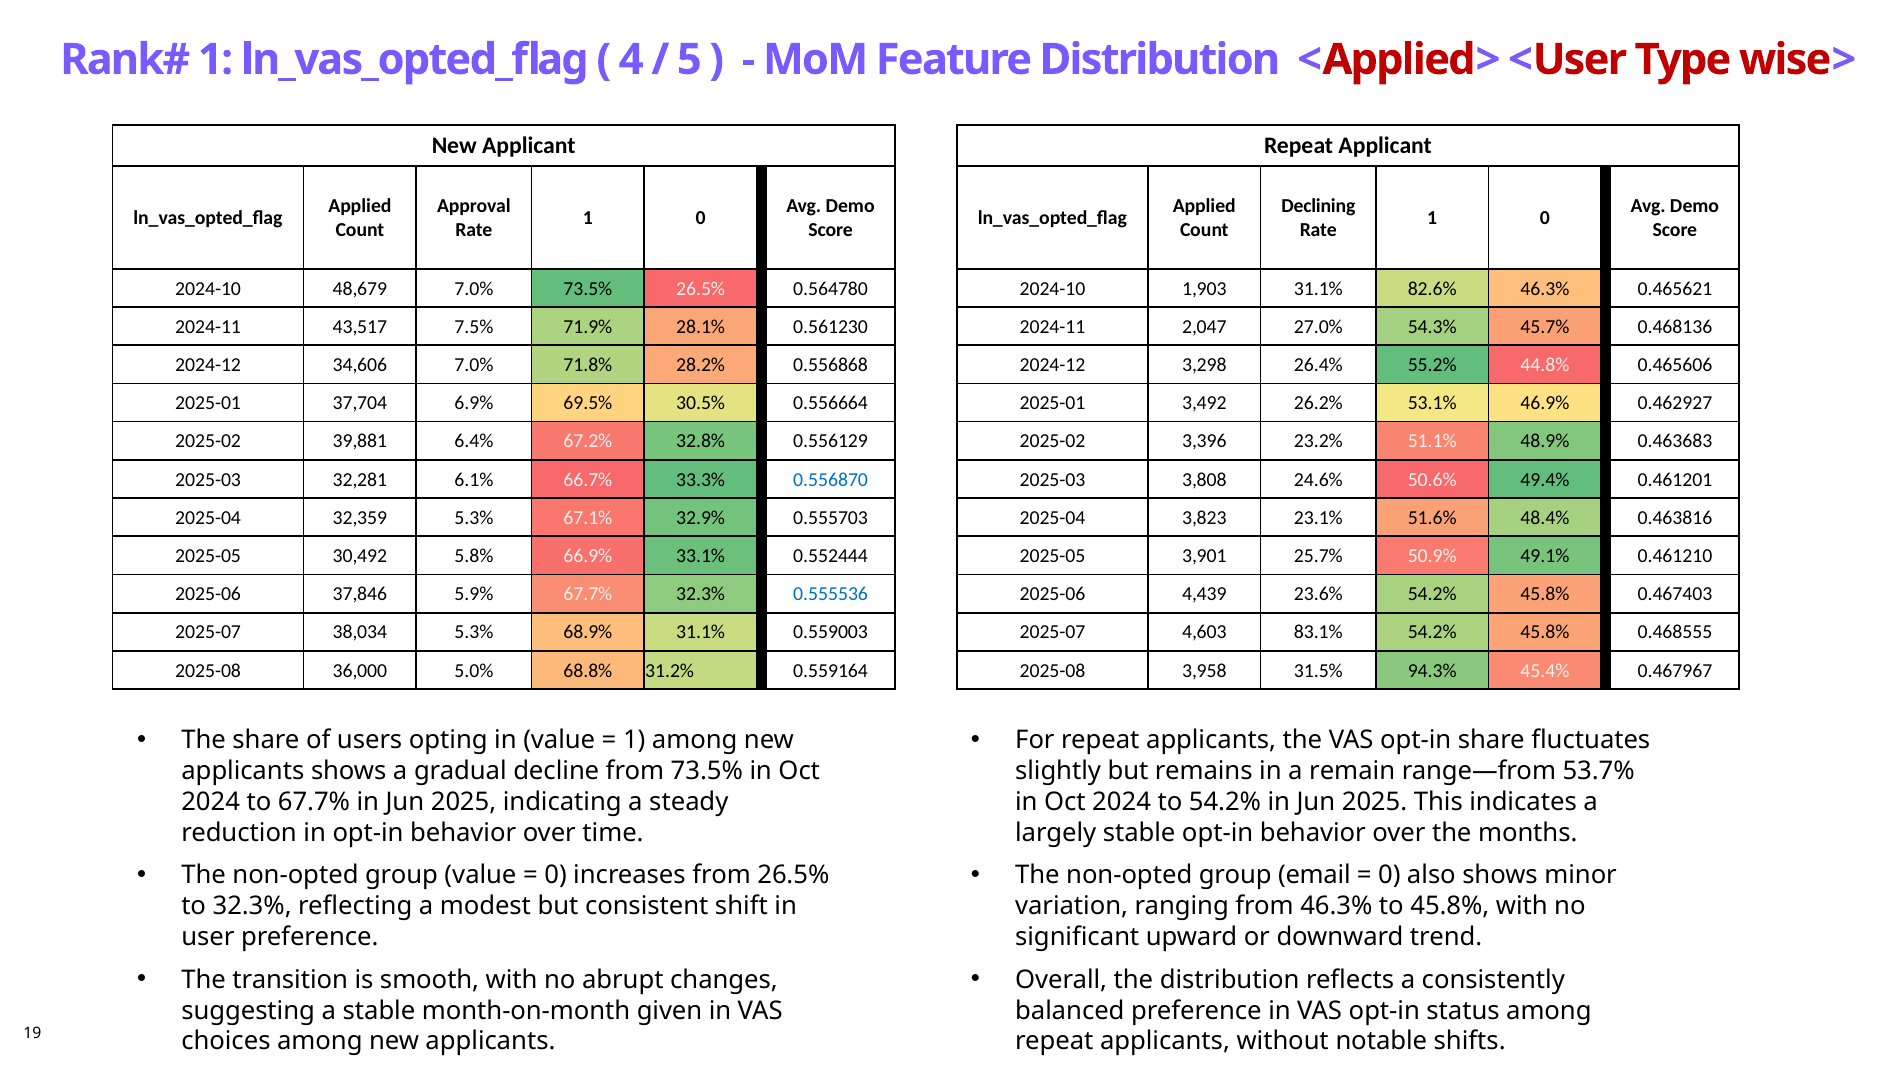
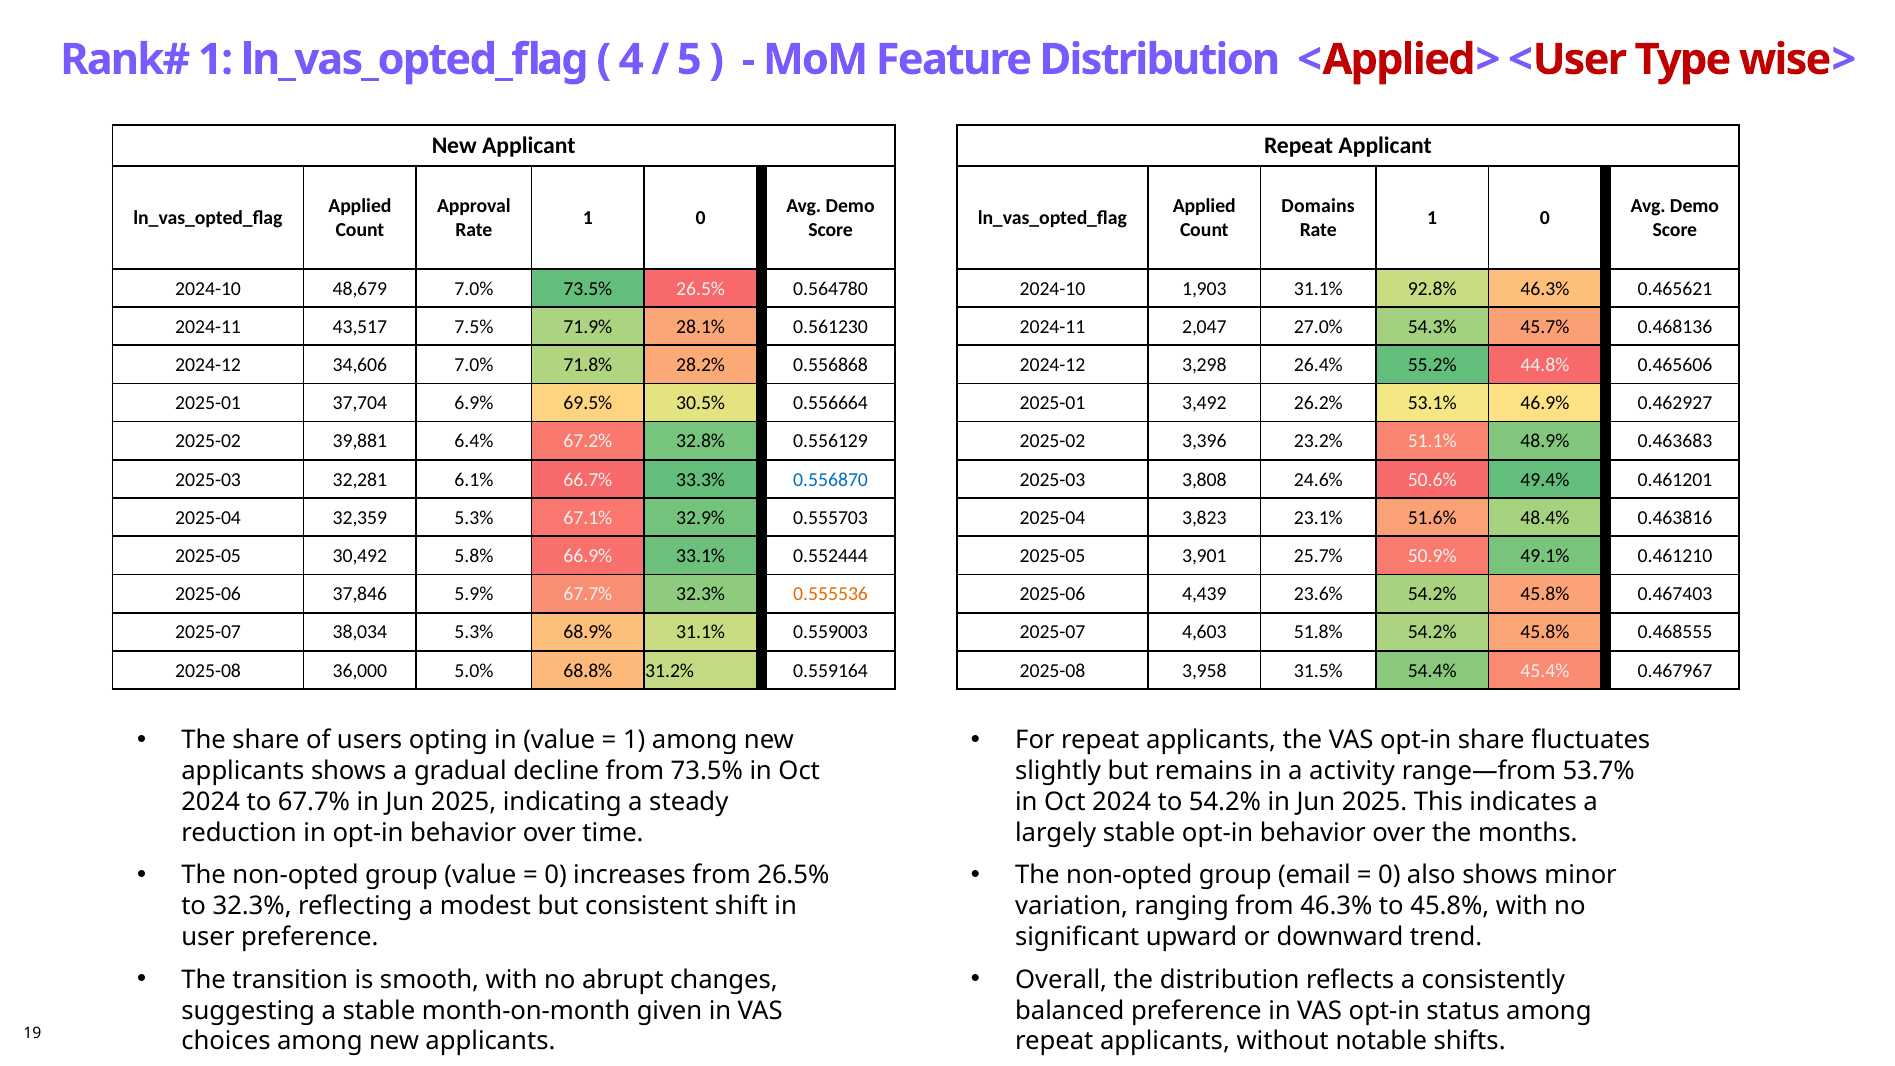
Declining: Declining -> Domains (1318, 206)
82.6%: 82.6% -> 92.8% (1432, 288)
0.555536 colour: blue -> orange (831, 594)
83.1%: 83.1% -> 51.8% (1318, 632)
94.3%: 94.3% -> 54.4% (1432, 671)
remain: remain -> activity (1352, 771)
